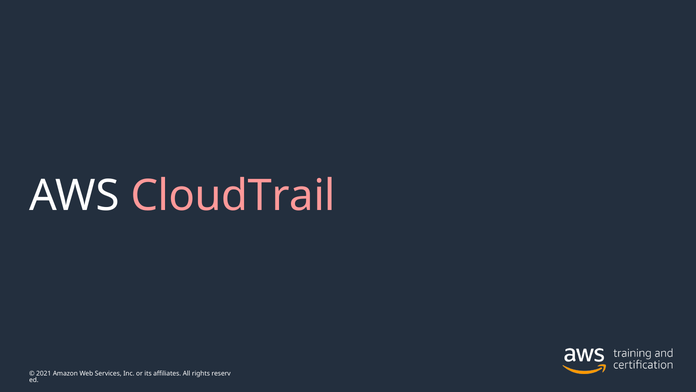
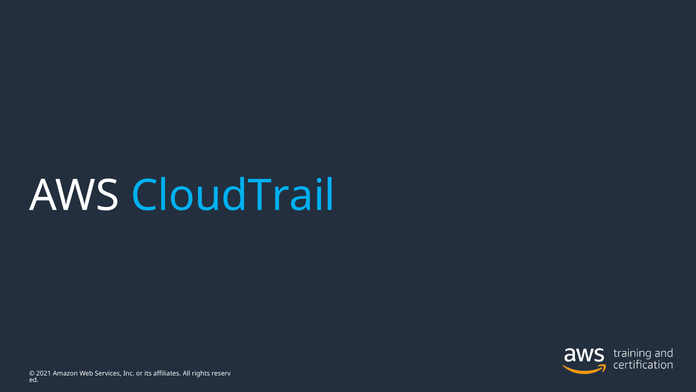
CloudTrail colour: pink -> light blue (233, 195)
